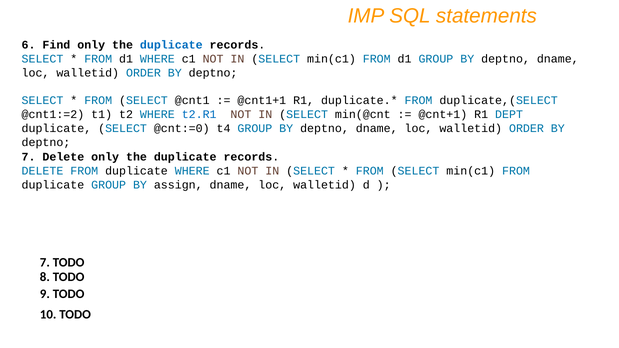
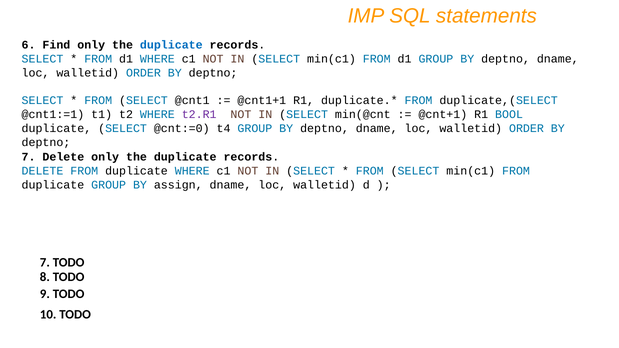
@cnt1:=2: @cnt1:=2 -> @cnt1:=1 (53, 114)
t2.R1 colour: blue -> purple (199, 114)
DEPT: DEPT -> BOOL (509, 114)
